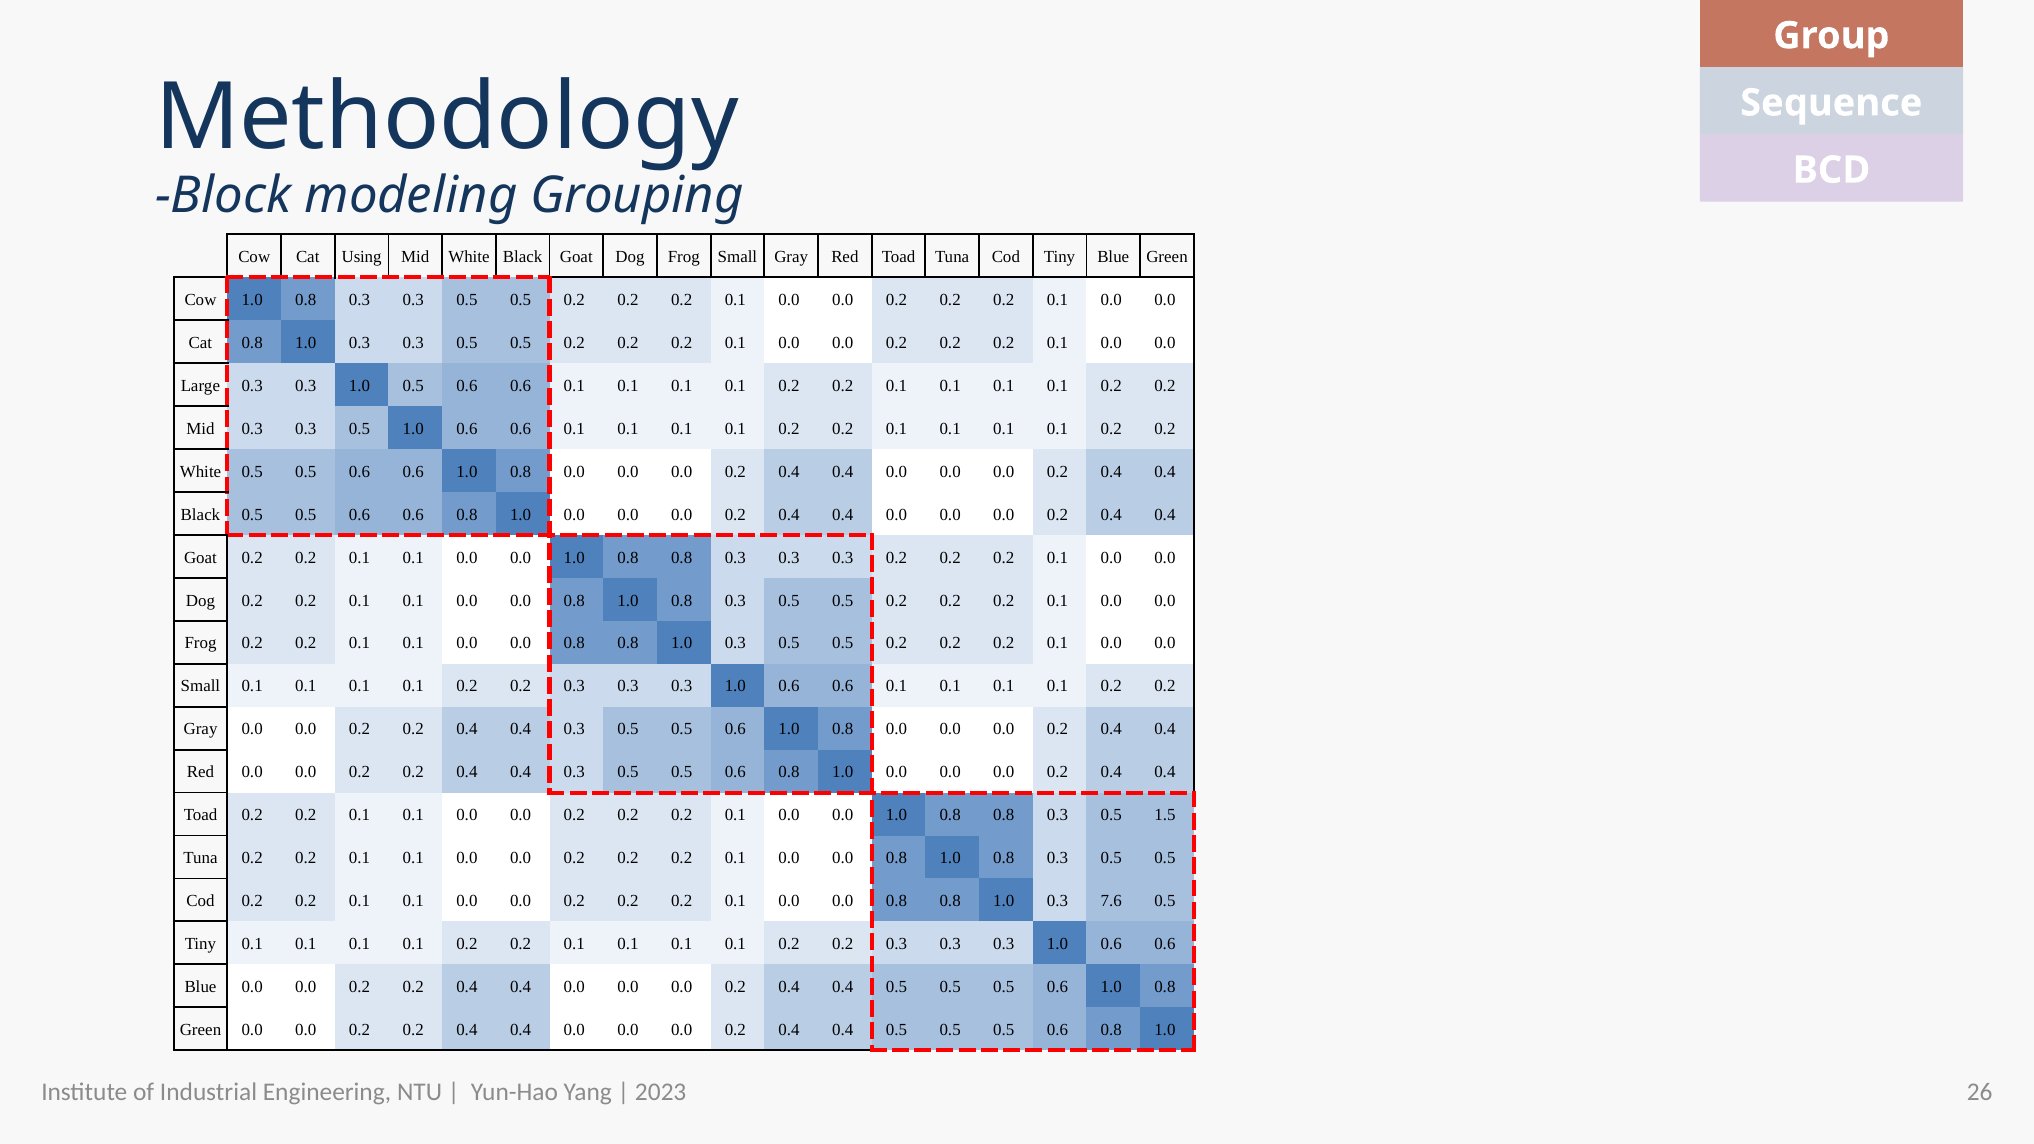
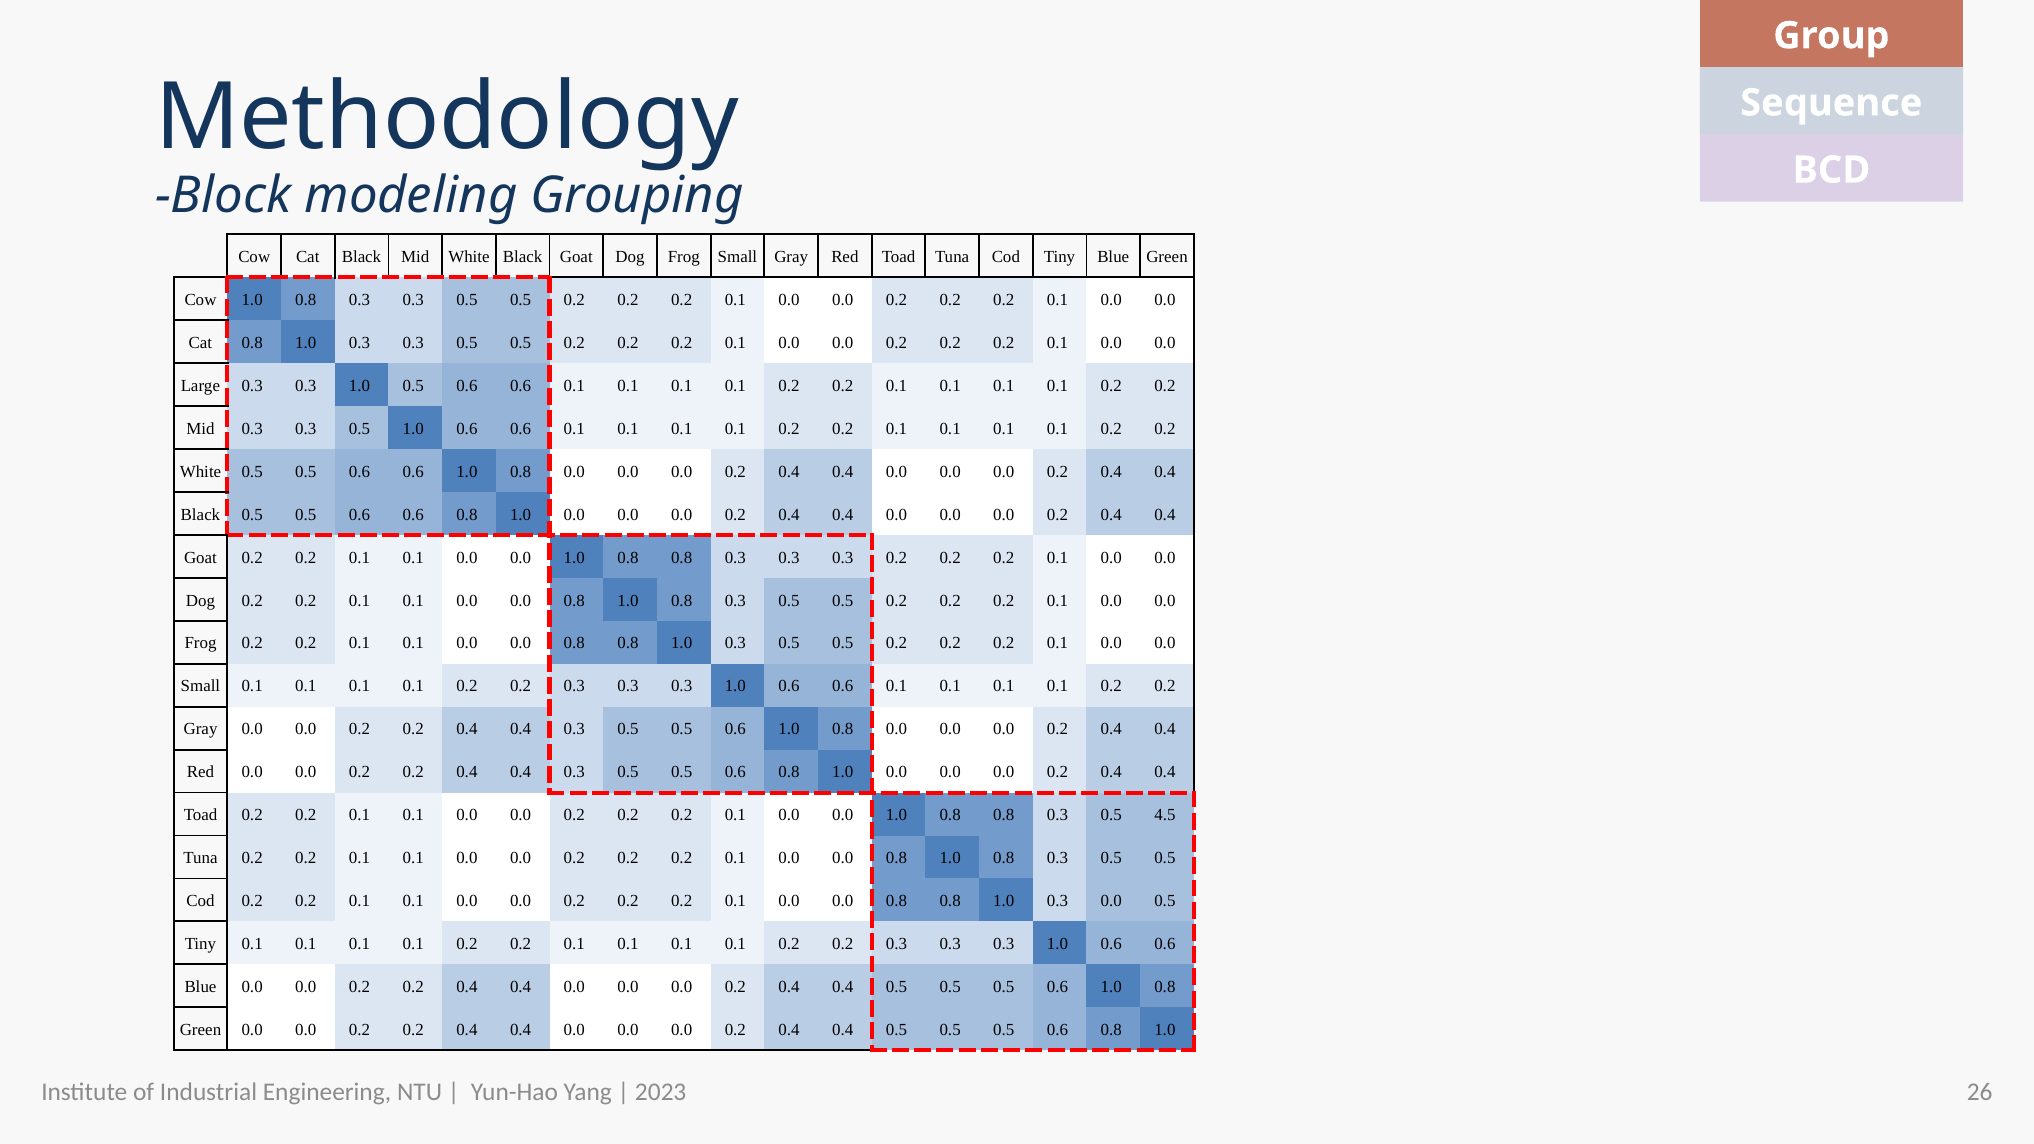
Cat Using: Using -> Black (362, 257)
1.5: 1.5 -> 4.5 (1165, 815)
0.3 7.6: 7.6 -> 0.0 (1111, 901)
